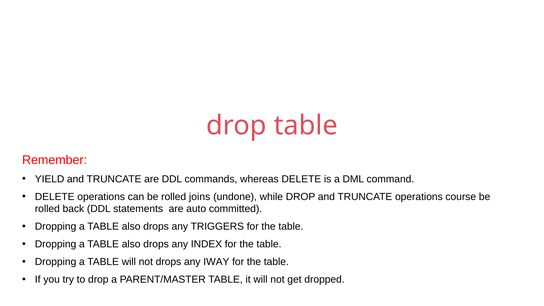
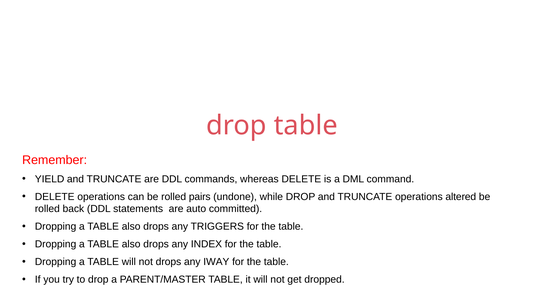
joins: joins -> pairs (200, 197)
course: course -> altered (461, 197)
